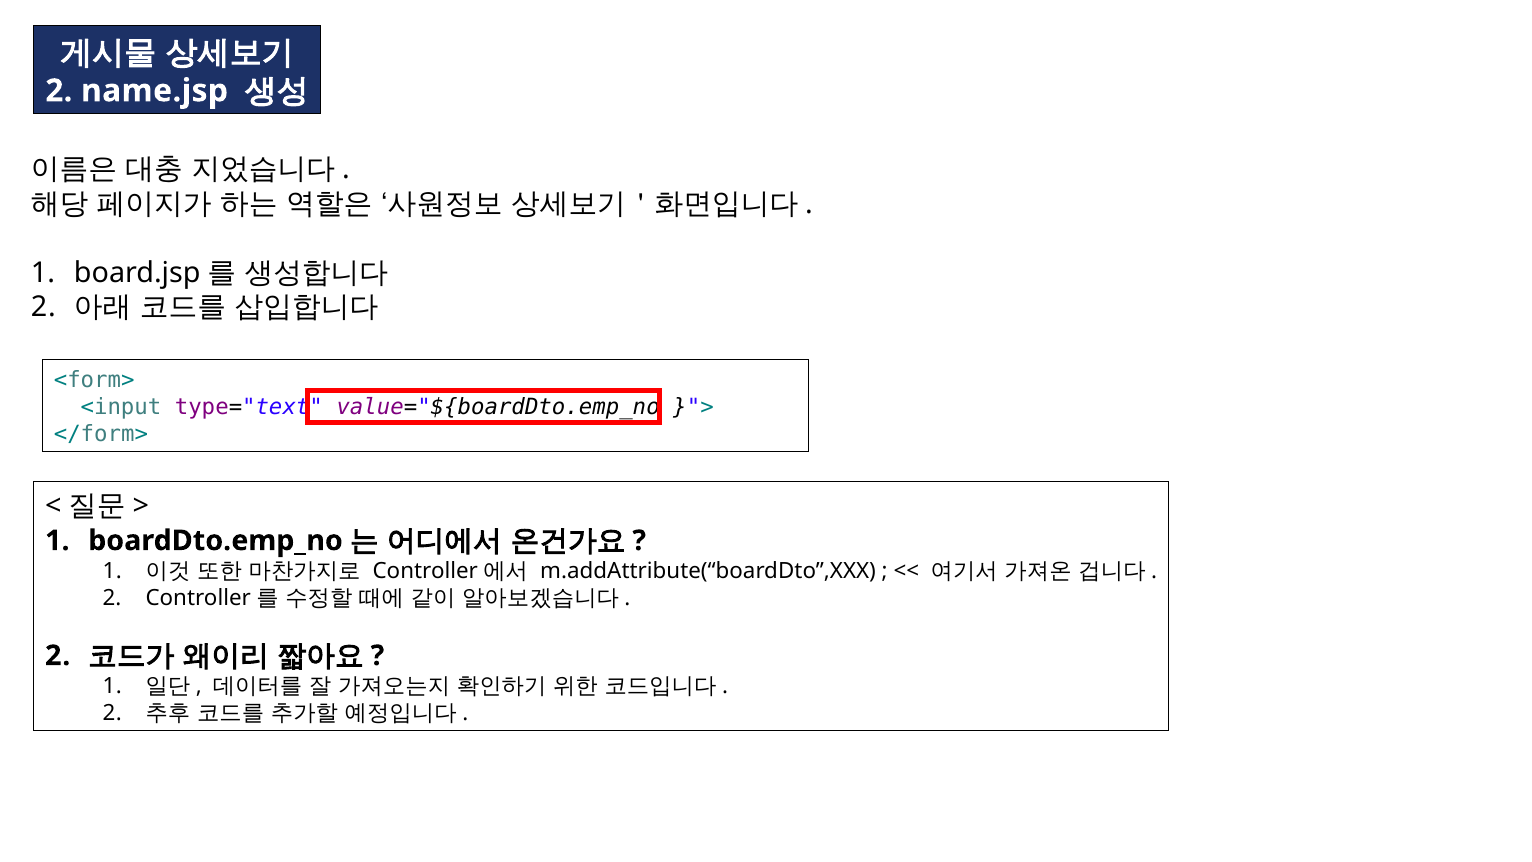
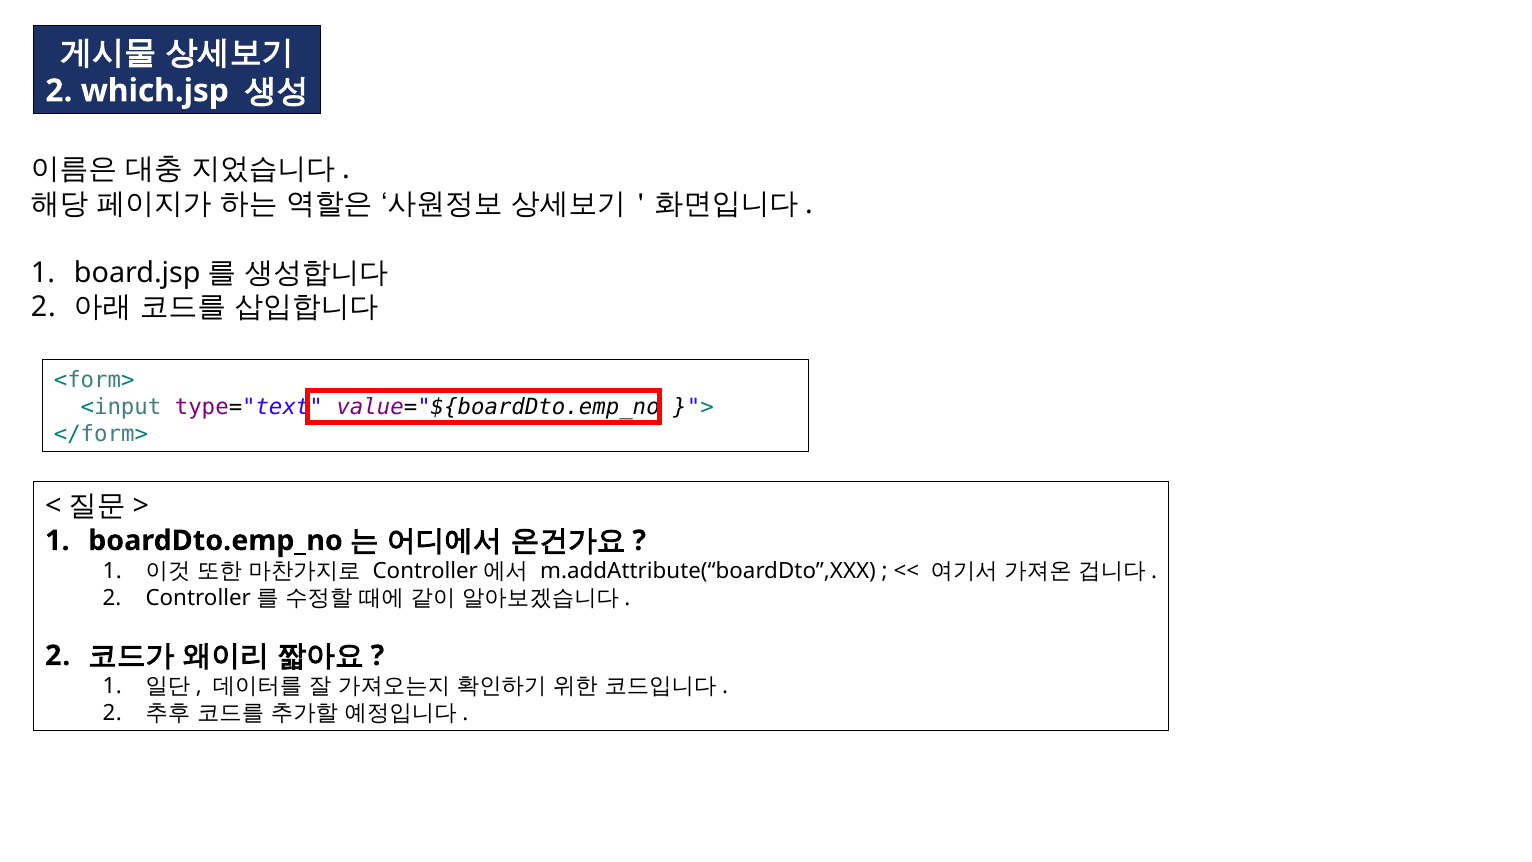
name.jsp: name.jsp -> which.jsp (155, 91)
